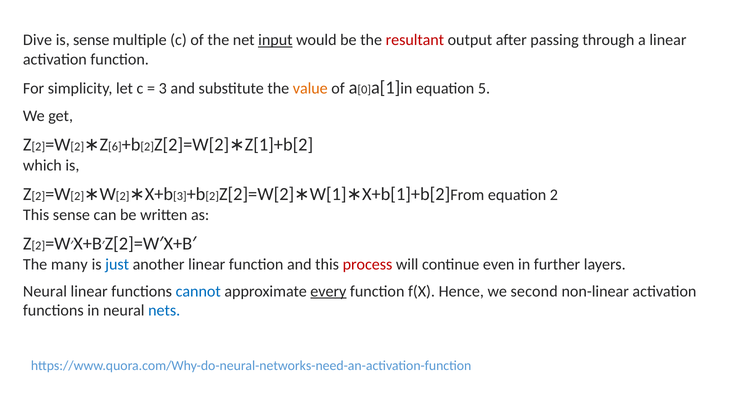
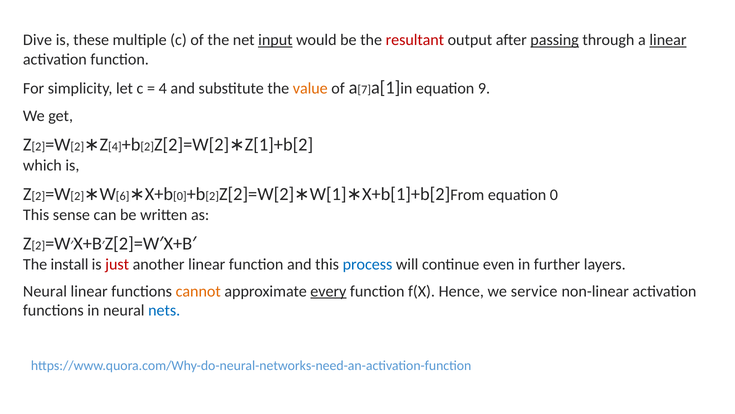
is sense: sense -> these (91, 40)
passing underline: none -> present (555, 40)
linear underline: none -> present (668, 40)
3: 3 -> 4 (163, 88)
0: 0 -> 7 (364, 90)
5: 5 -> 9 (484, 88)
6: 6 -> 4 (115, 147)
equation 2: 2 -> 0 (554, 195)
2: 2 -> 6 (123, 196)
3: 3 -> 0 (180, 196)
many: many -> install (70, 264)
just colour: blue -> red (117, 264)
process colour: red -> blue (367, 264)
cannot colour: blue -> orange (198, 291)
second: second -> service (534, 291)
